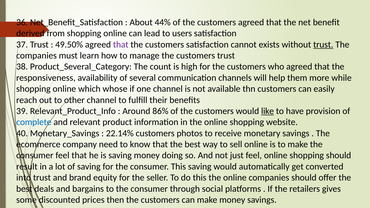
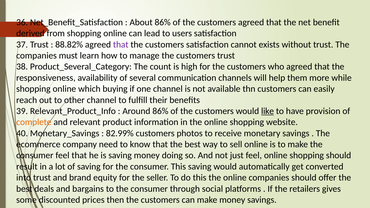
About 44%: 44% -> 86% (163, 22)
49.50%: 49.50% -> 88.82% (69, 45)
trust underline: present -> none (323, 45)
whose: whose -> buying (115, 89)
complete colour: blue -> orange (34, 122)
22.14%: 22.14% -> 82.99% (120, 133)
